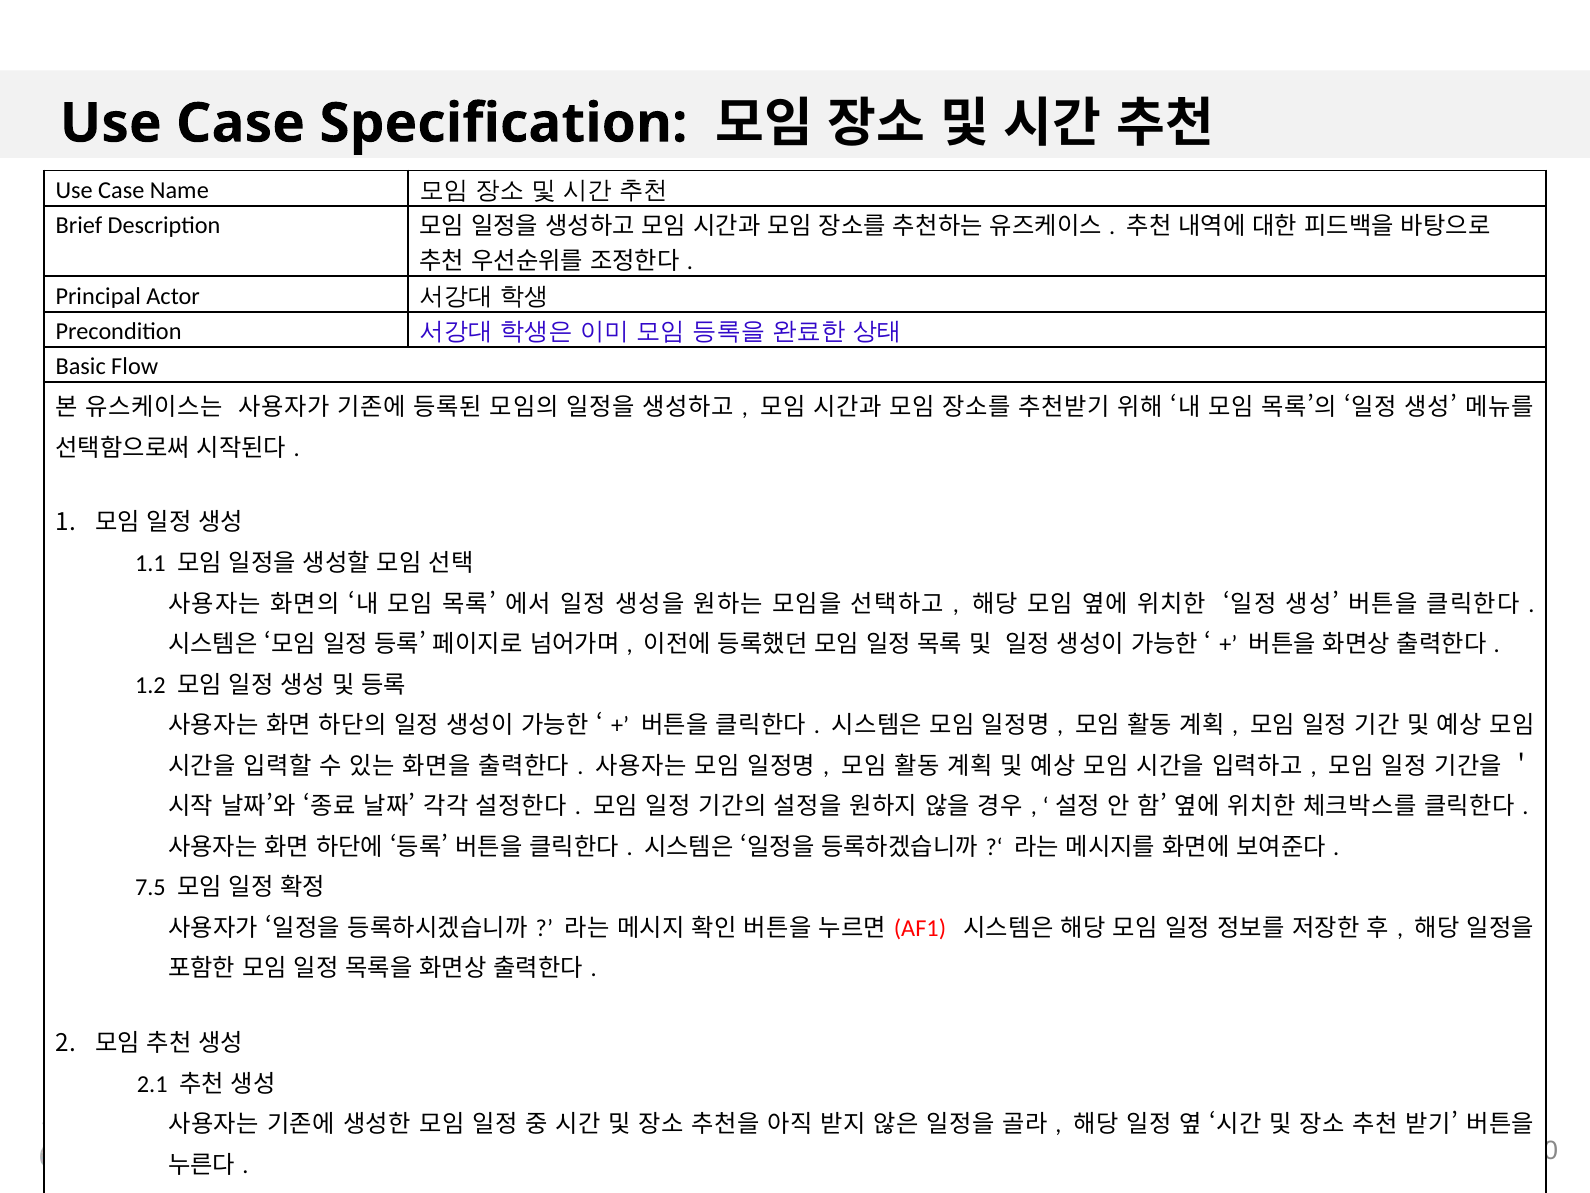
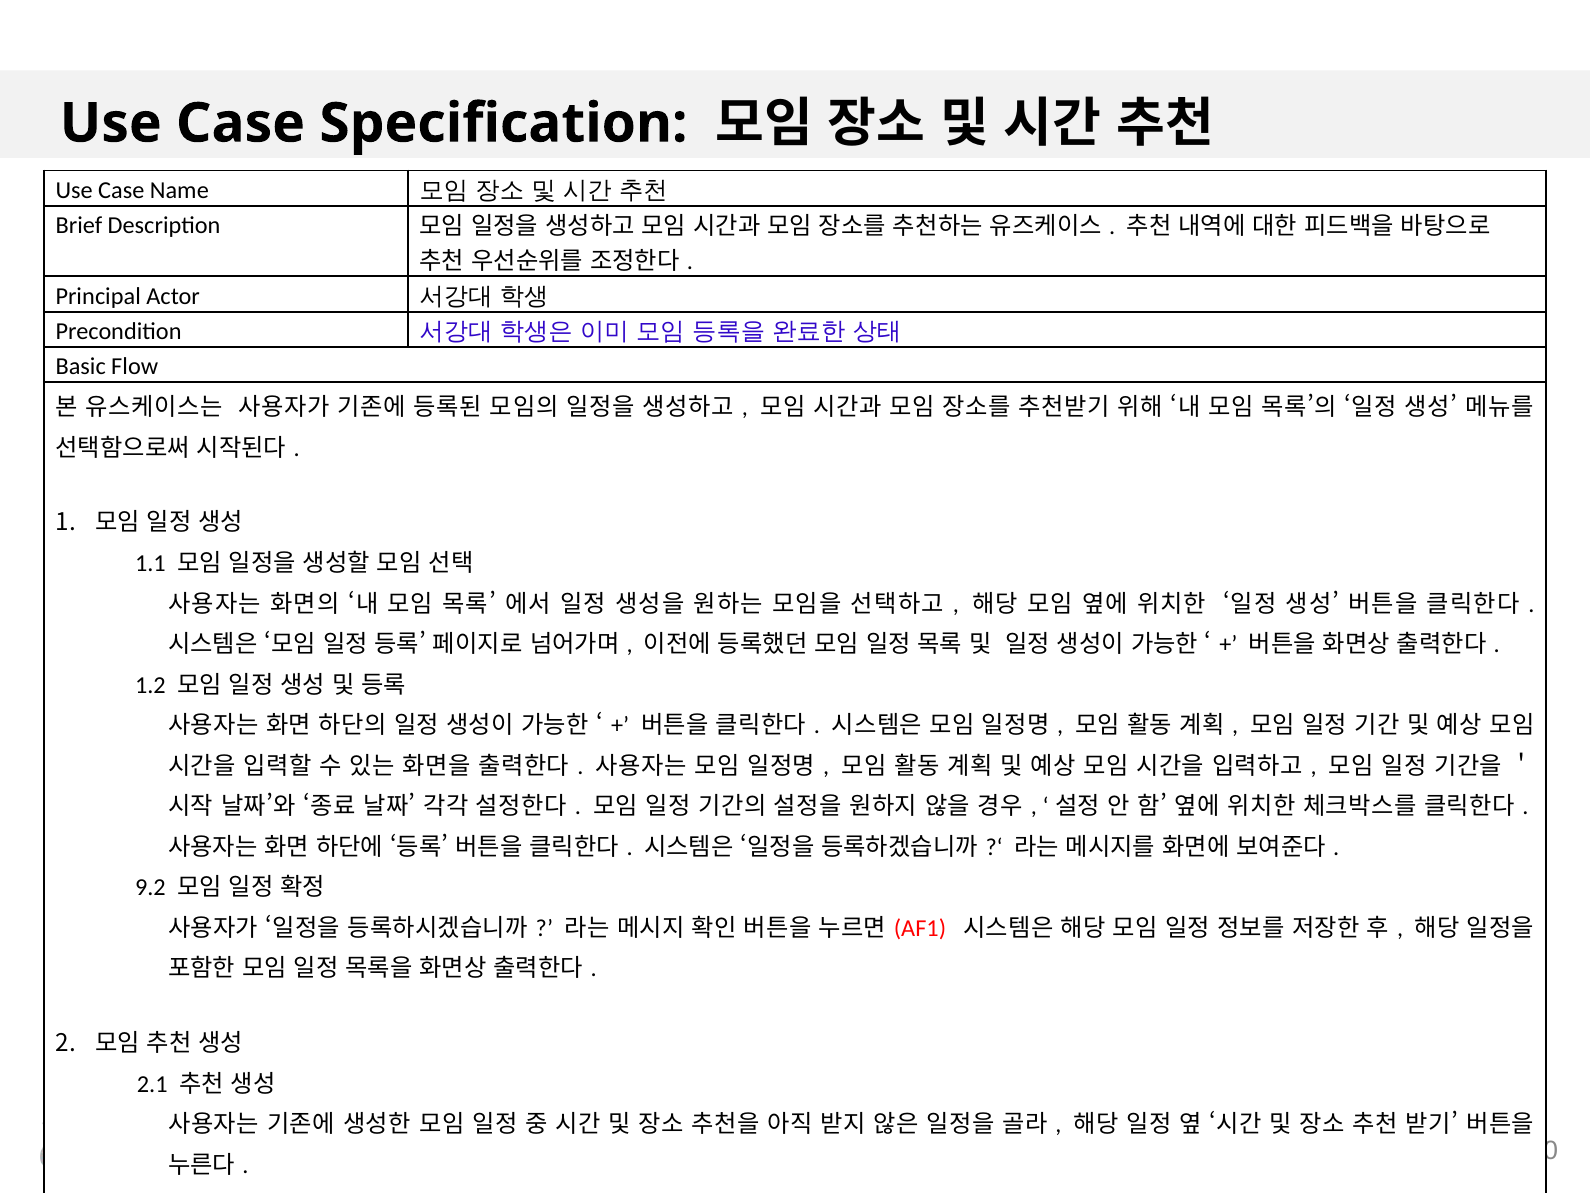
7.5: 7.5 -> 9.2 (150, 887)
